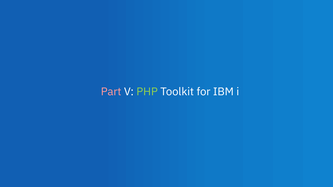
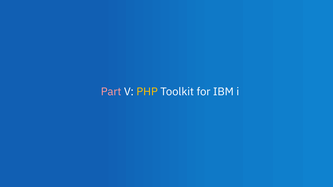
PHP colour: light green -> yellow (147, 92)
